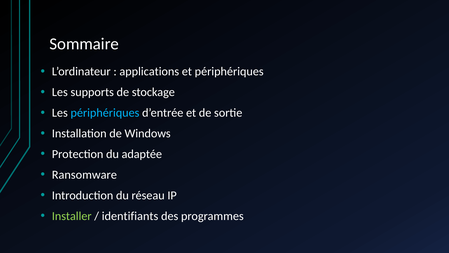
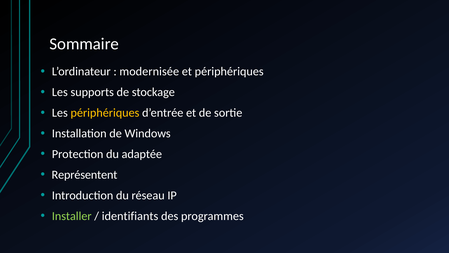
applications: applications -> modernisée (149, 71)
périphériques colour: light blue -> yellow (105, 113)
Ransomware: Ransomware -> Représentent (84, 174)
